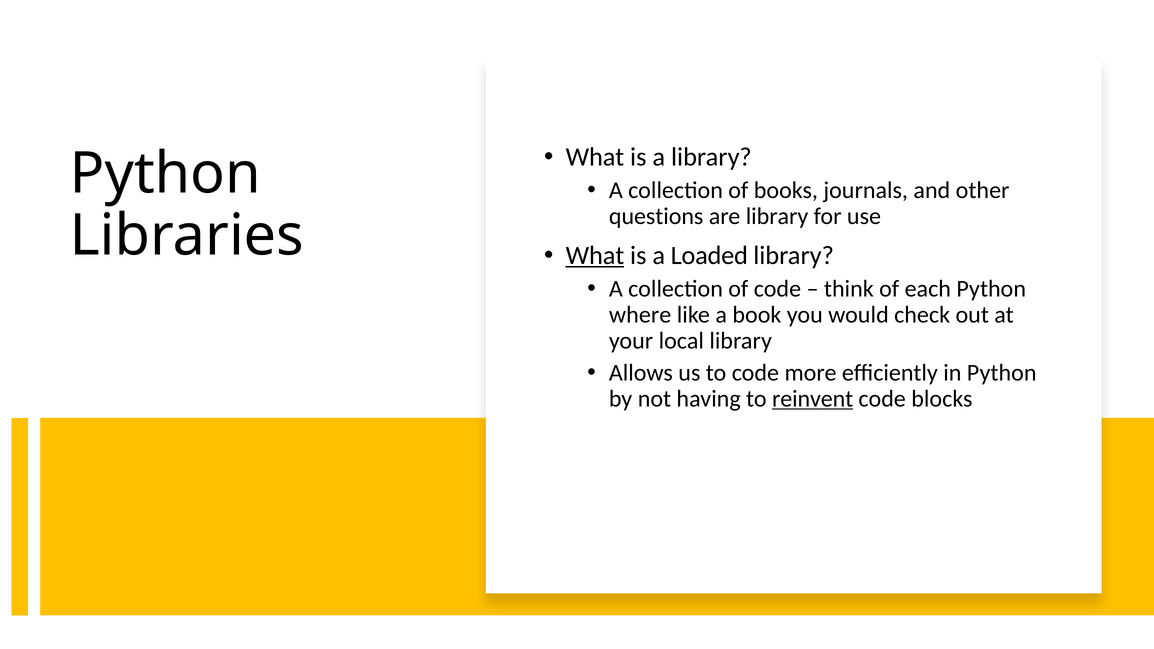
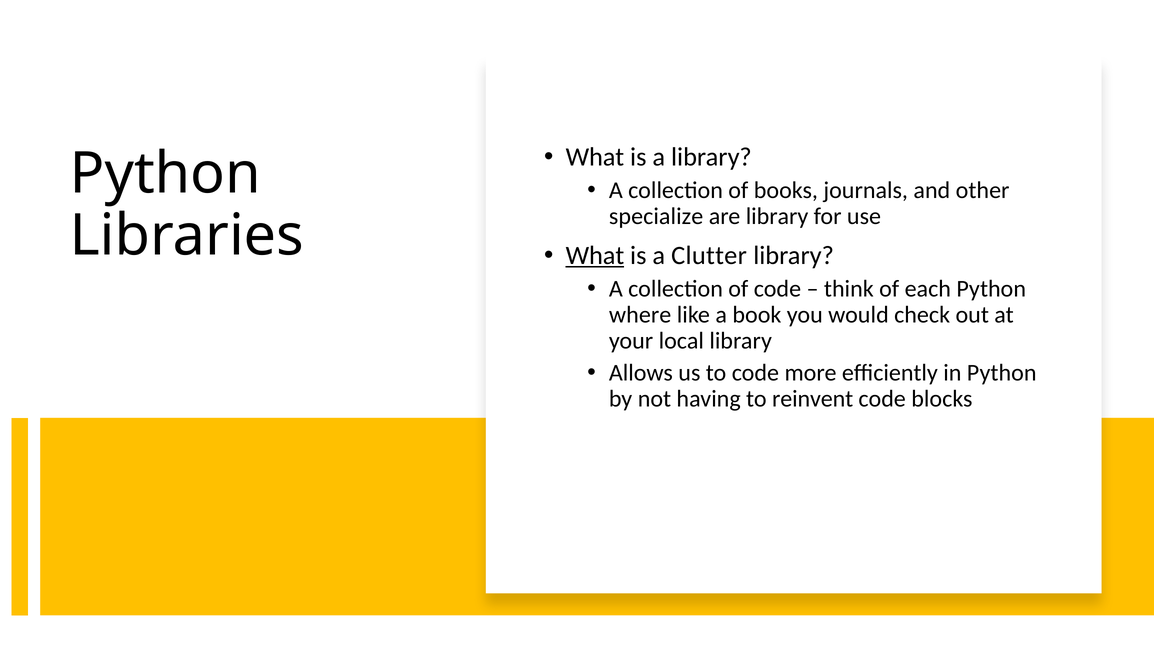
questions: questions -> specialize (656, 216)
Loaded: Loaded -> Clutter (709, 255)
reinvent underline: present -> none (813, 399)
